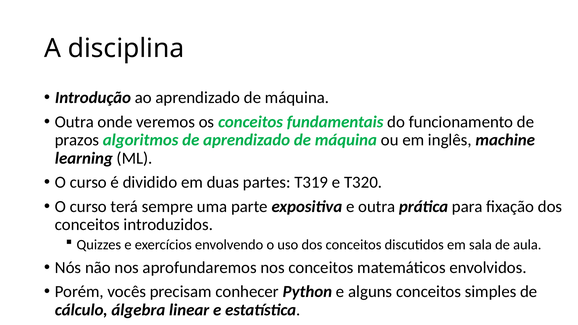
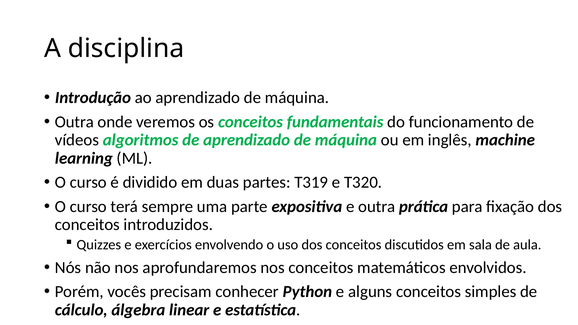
prazos: prazos -> vídeos (77, 140)
